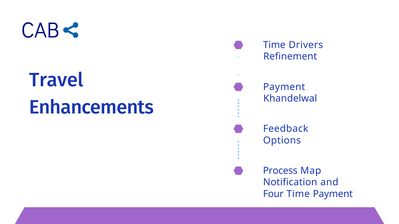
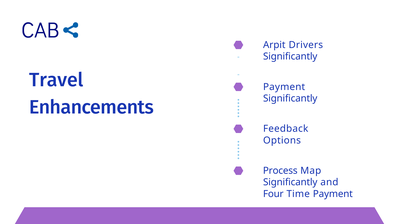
Time: Time -> Arpit (274, 45)
Refinement: Refinement -> Significantly (290, 57)
Khandelwal: Khandelwal -> Significantly (290, 99)
Notification: Notification -> Significantly (290, 183)
